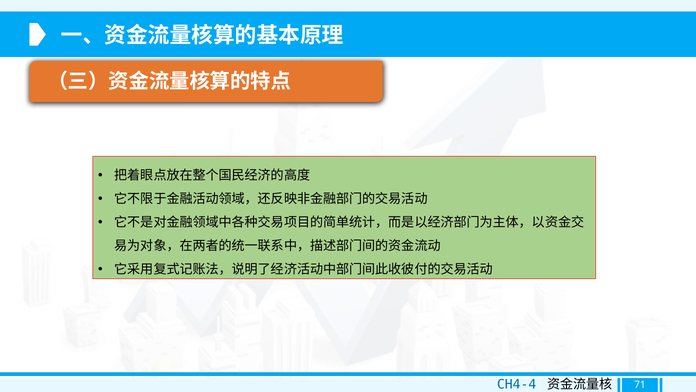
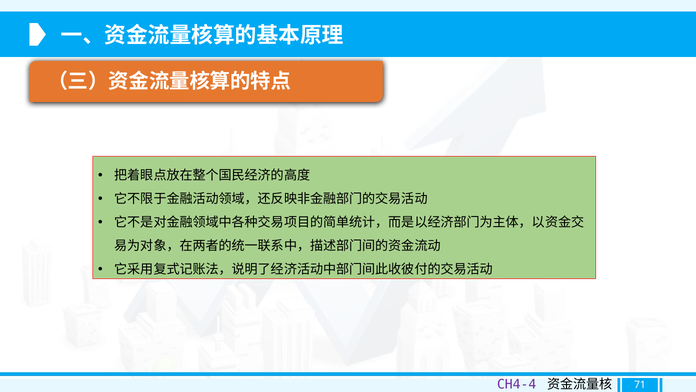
CH4-4 colour: blue -> purple (517, 384)
